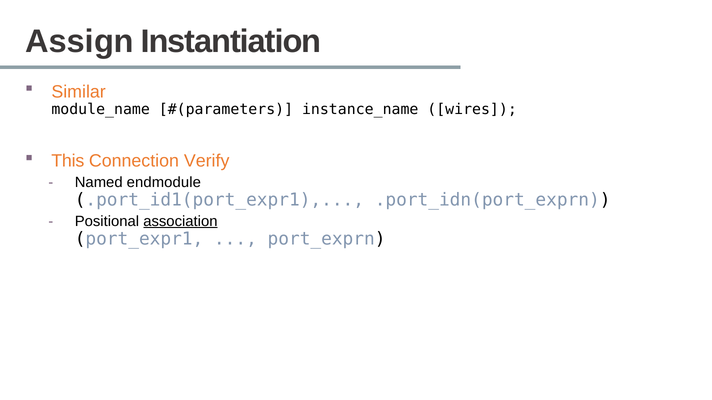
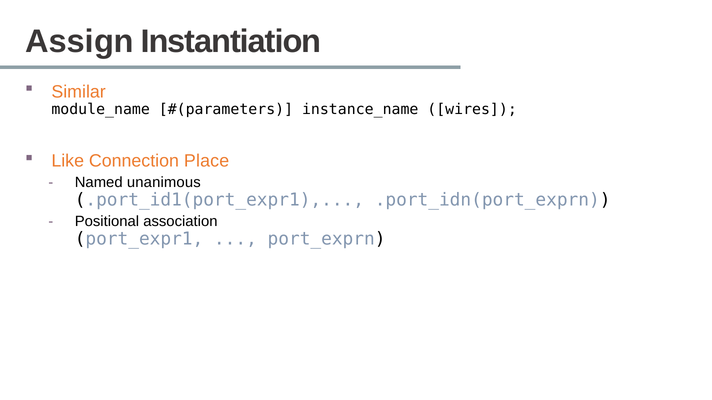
This: This -> Like (68, 161)
Verify: Verify -> Place (207, 161)
endmodule: endmodule -> unanimous (164, 182)
association underline: present -> none (180, 221)
